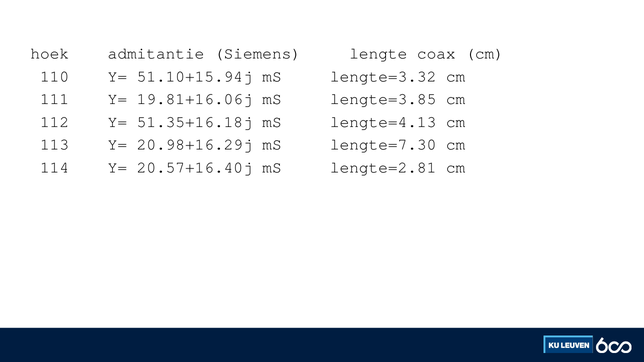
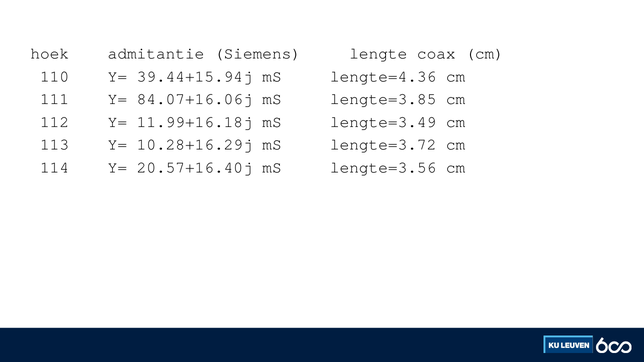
51.10+15.94j: 51.10+15.94j -> 39.44+15.94j (195, 76)
lengte=3.32: lengte=3.32 -> lengte=4.36 (383, 76)
19.81+16.06j: 19.81+16.06j -> 84.07+16.06j (195, 99)
51.35+16.18j: 51.35+16.18j -> 11.99+16.18j (195, 122)
lengte=4.13: lengte=4.13 -> lengte=3.49 (383, 122)
20.98+16.29j: 20.98+16.29j -> 10.28+16.29j (195, 145)
lengte=7.30: lengte=7.30 -> lengte=3.72 (383, 145)
lengte=2.81: lengte=2.81 -> lengte=3.56 (383, 168)
